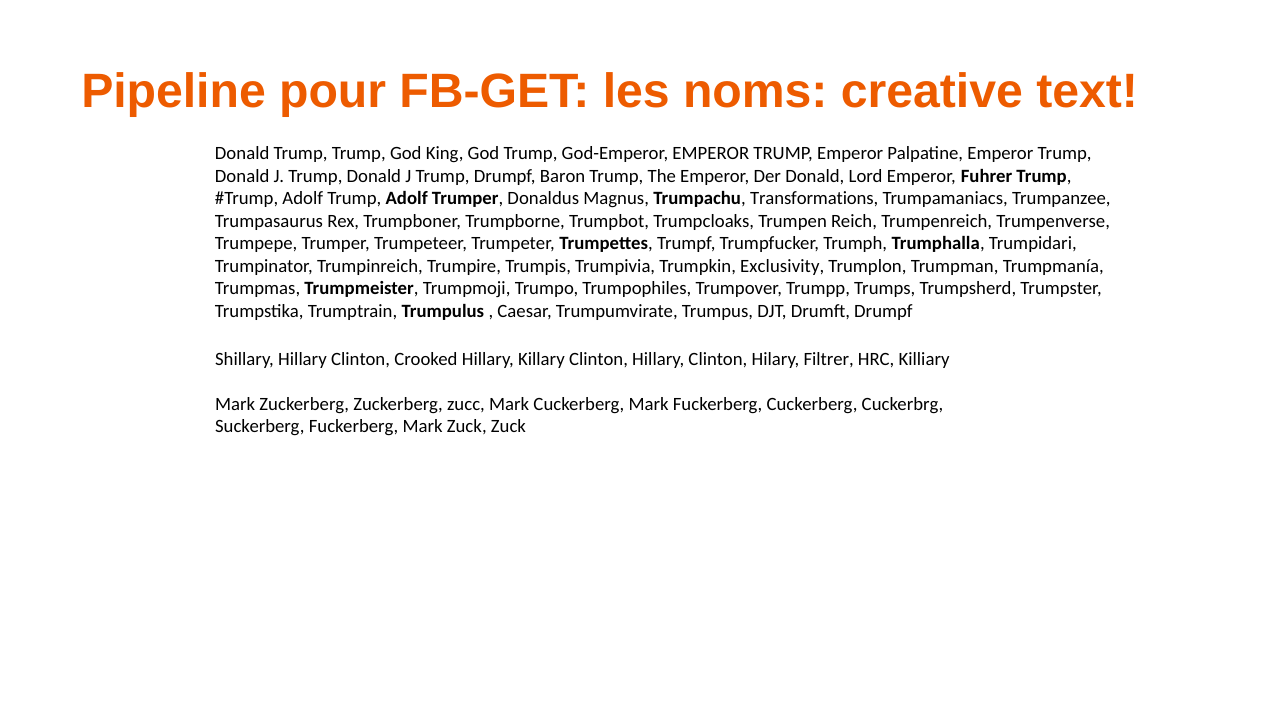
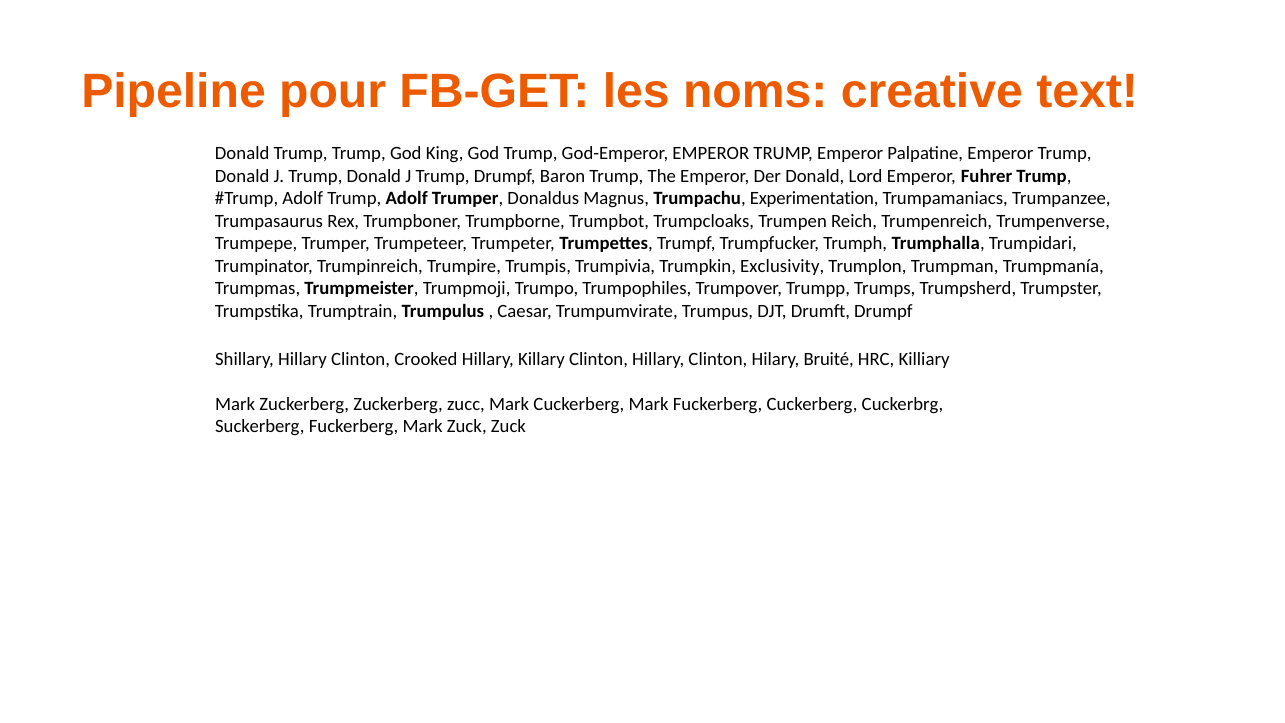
Transformations: Transformations -> Experimentation (814, 199)
Filtrer: Filtrer -> Bruité (829, 359)
